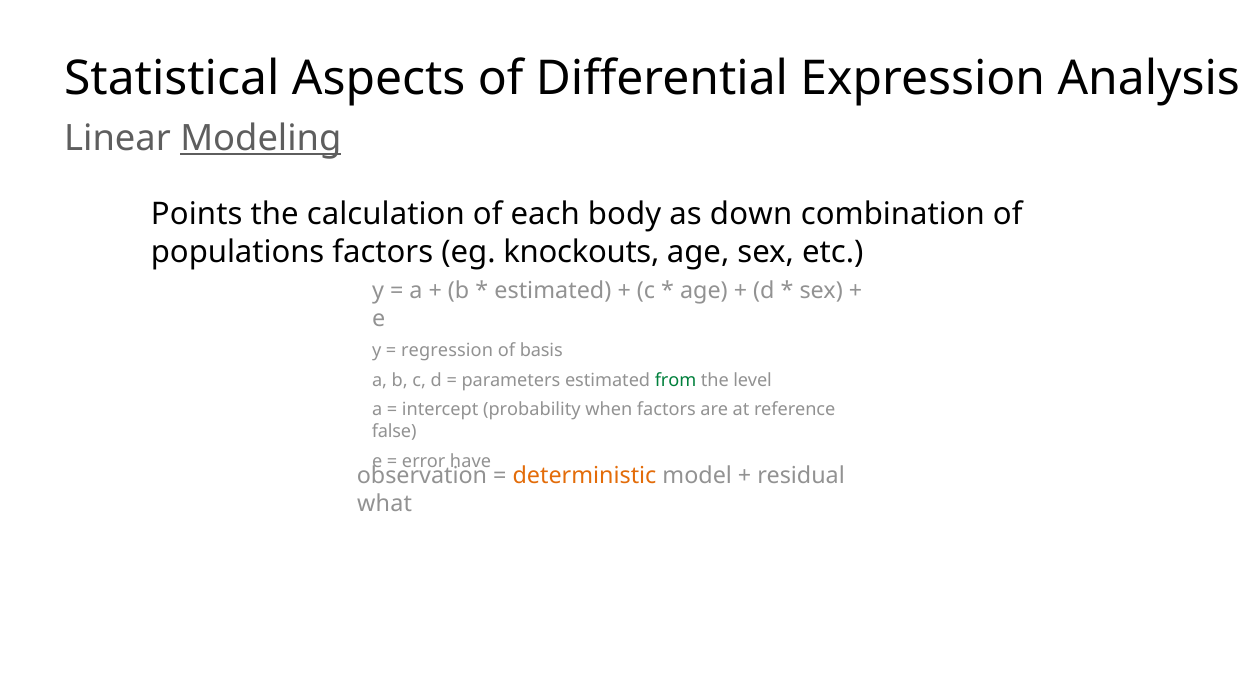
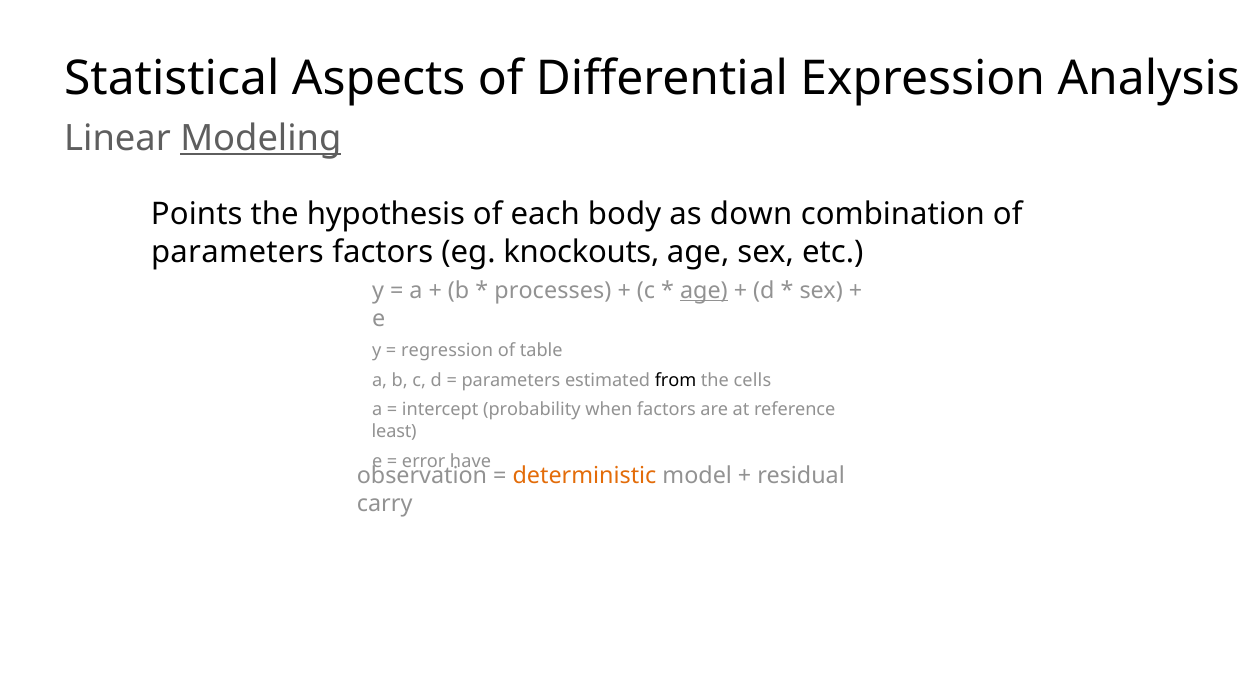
calculation: calculation -> hypothesis (386, 215)
populations: populations -> parameters (237, 252)
estimated: estimated -> processes (553, 291)
age underline: none -> present (704, 291)
basis: basis -> table (541, 351)
from colour: green -> black (676, 381)
level: level -> cells (752, 381)
false: false -> least (394, 432)
what: what -> carry (385, 504)
